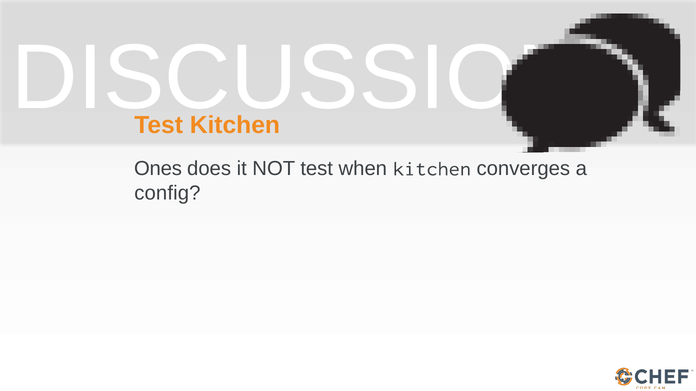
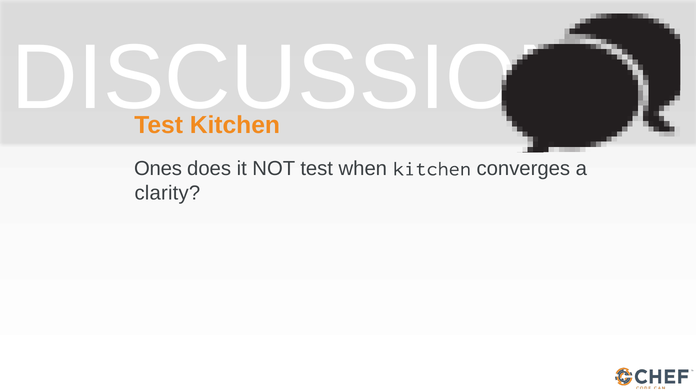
config: config -> clarity (167, 193)
